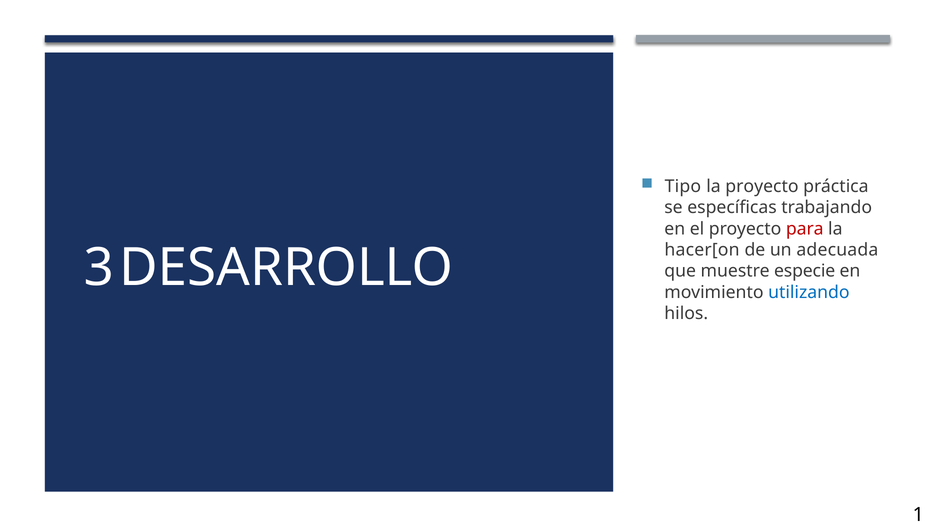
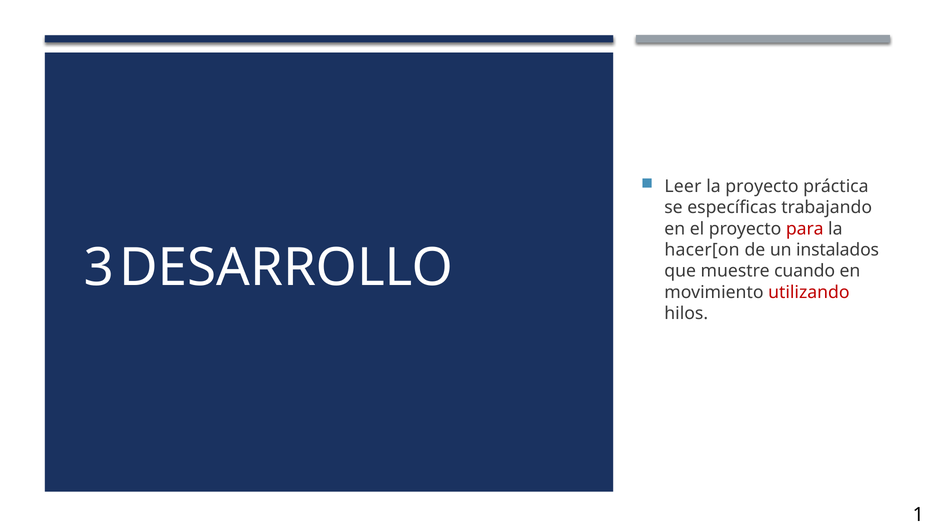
Tipo: Tipo -> Leer (683, 187)
adecuada: adecuada -> instalados (838, 250)
especie: especie -> cuando (805, 271)
utilizando colour: blue -> red (809, 292)
